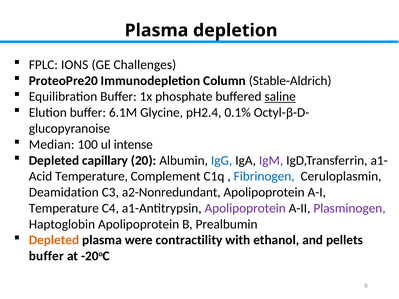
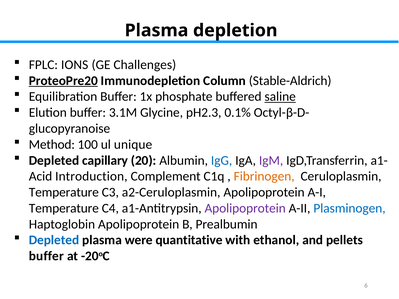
ProteoPre20 underline: none -> present (63, 81)
6.1M: 6.1M -> 3.1M (123, 113)
pH2.4: pH2.4 -> pH2.3 (204, 113)
Median: Median -> Method (52, 145)
intense: intense -> unique (133, 145)
Temperature: Temperature -> Introduction (91, 176)
Fibrinogen colour: blue -> orange (264, 176)
Deamidation: Deamidation -> Temperature (64, 192)
a2-Nonredundant: a2-Nonredundant -> a2-Ceruloplasmin (171, 192)
Plasminogen colour: purple -> blue (349, 208)
Depleted colour: orange -> blue (54, 240)
contractility: contractility -> quantitative (189, 240)
